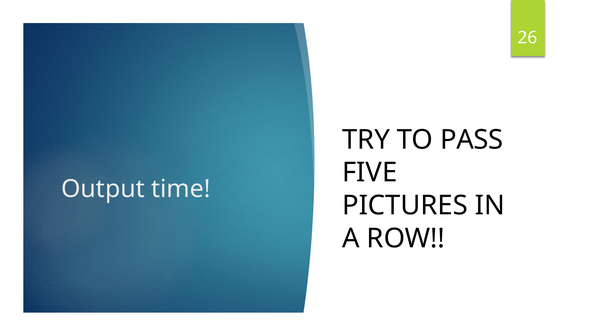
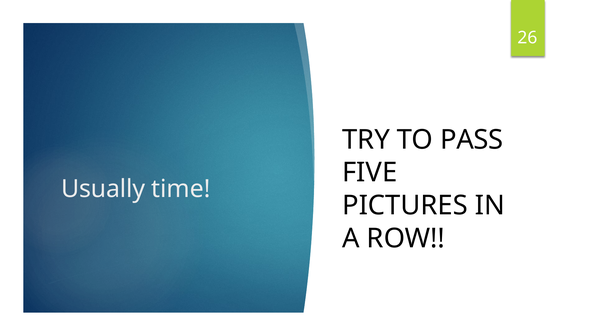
Output: Output -> Usually (103, 189)
